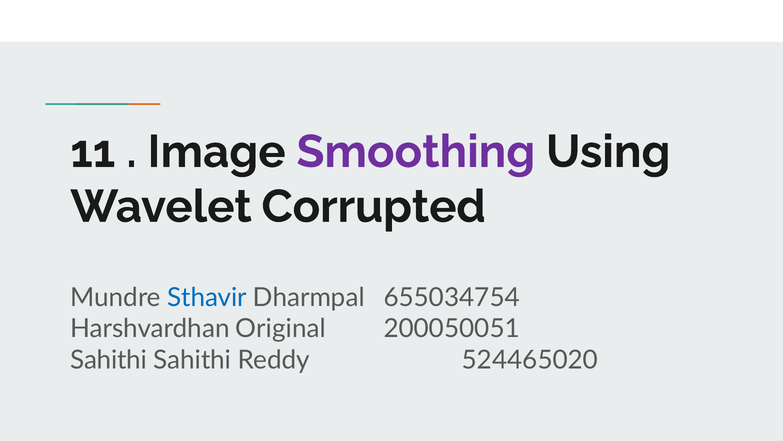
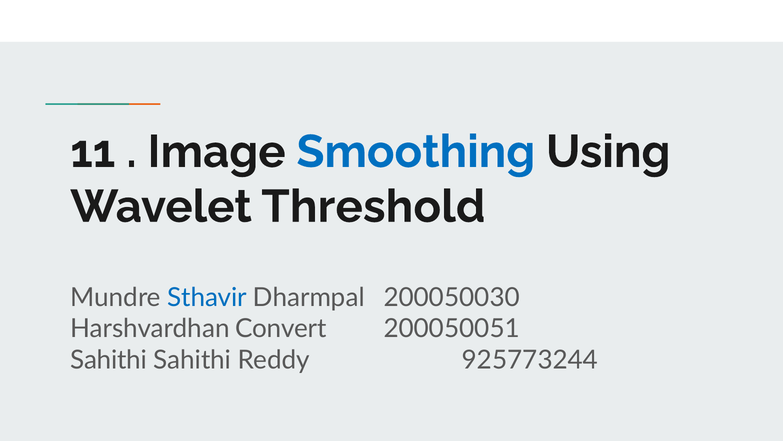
Smoothing colour: purple -> blue (416, 152)
Corrupted: Corrupted -> Threshold (373, 206)
655034754: 655034754 -> 200050030 (452, 297)
Original: Original -> Convert (281, 328)
524465020: 524465020 -> 925773244 (530, 360)
